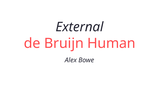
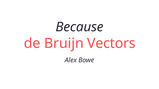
External: External -> Because (80, 27)
Human: Human -> Vectors (111, 44)
